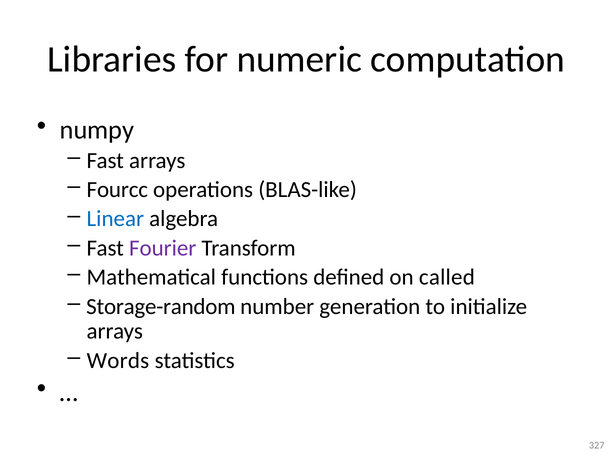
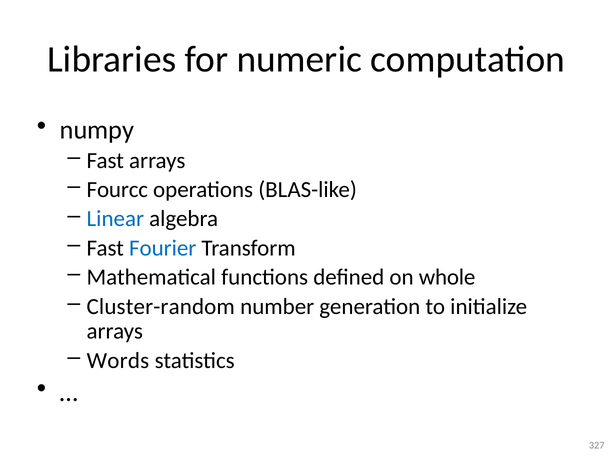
Fourier colour: purple -> blue (163, 248)
called: called -> whole (447, 277)
Storage-random: Storage-random -> Cluster-random (161, 306)
